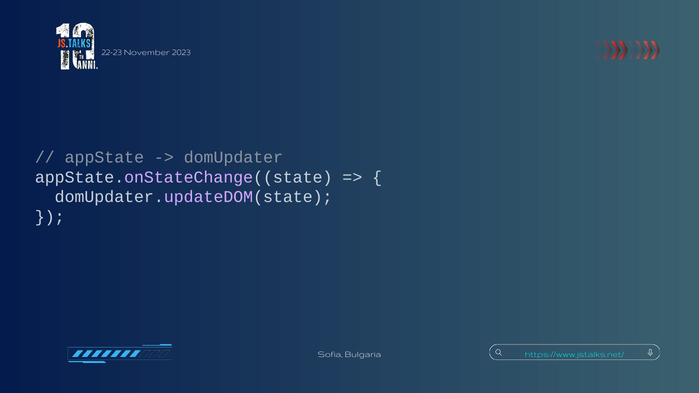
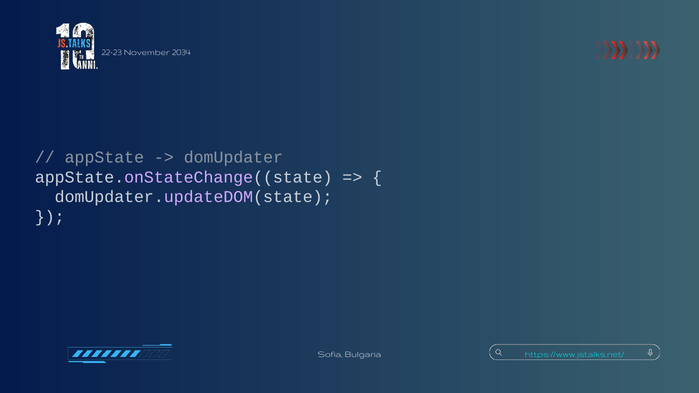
2023: 2023 -> 2034 (181, 52)
